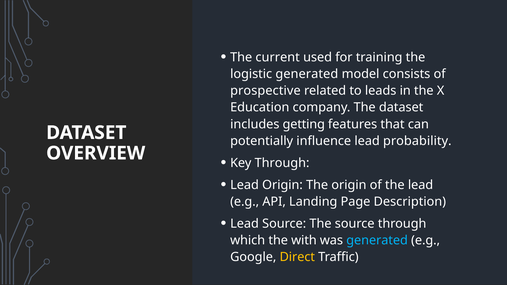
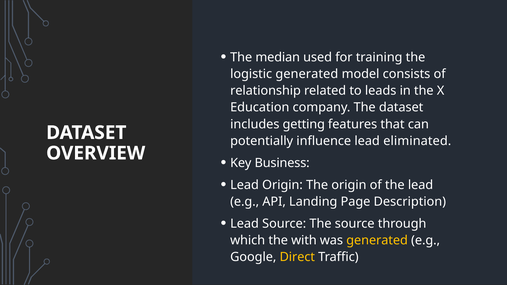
current: current -> median (278, 57)
prospective: prospective -> relationship (266, 91)
probability: probability -> eliminated (417, 141)
Key Through: Through -> Business (282, 163)
generated colour: light blue -> yellow (377, 240)
